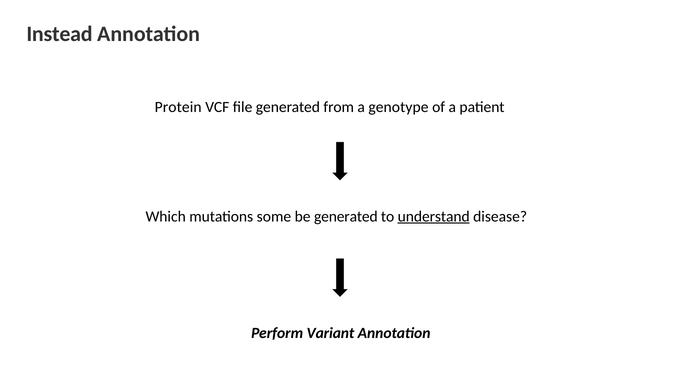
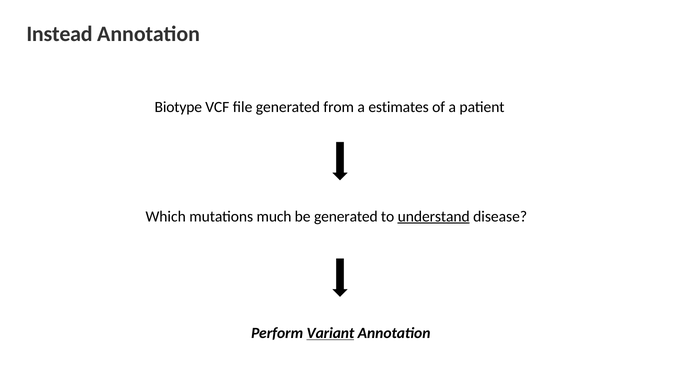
Protein: Protein -> Biotype (178, 107)
genotype: genotype -> estimates (399, 107)
some: some -> much (274, 216)
Variant underline: none -> present (330, 333)
